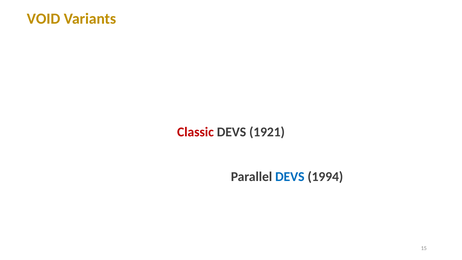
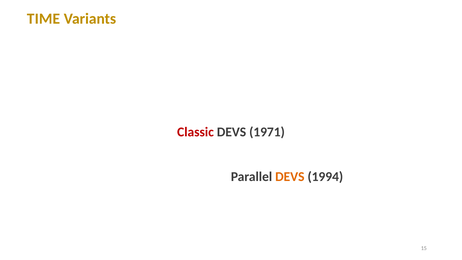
VOID: VOID -> TIME (43, 19)
1921: 1921 -> 1971 (267, 132)
DEVS colour: blue -> orange (290, 177)
